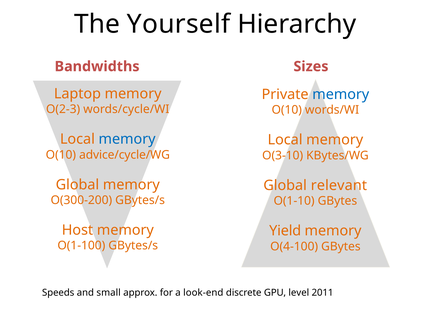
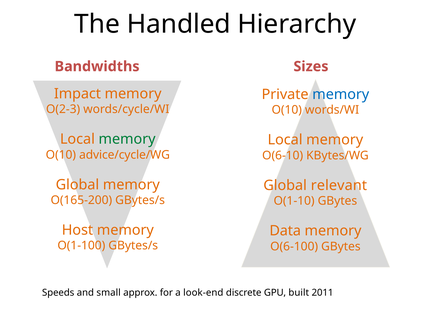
Yourself: Yourself -> Handled (179, 24)
Laptop: Laptop -> Impact (77, 94)
memory colour: blue -> green (127, 139)
O(3-10: O(3-10 -> O(6-10 (283, 156)
O(300-200: O(300-200 -> O(165-200 (81, 200)
Yield: Yield -> Data (285, 231)
O(4-100: O(4-100 -> O(6-100 (294, 247)
level: level -> built (299, 293)
